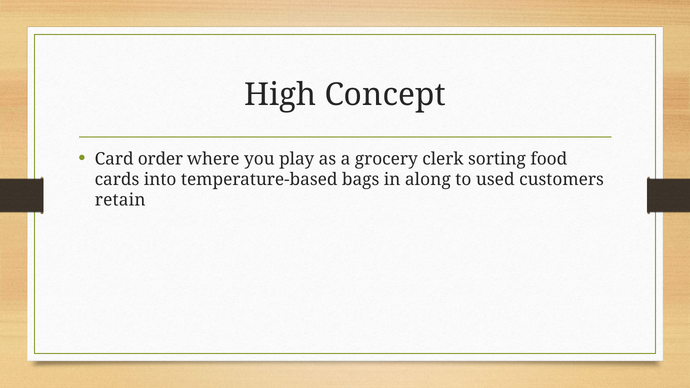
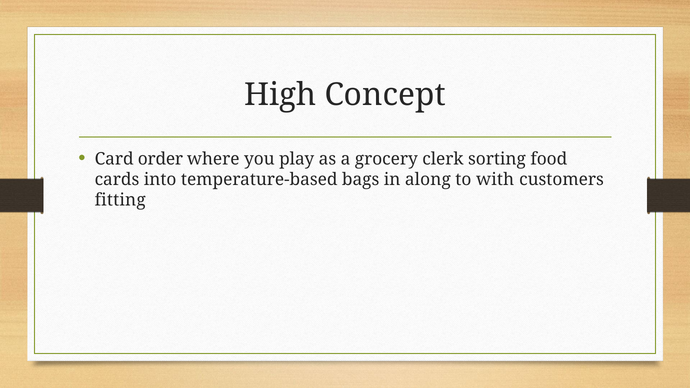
used: used -> with (495, 180)
retain: retain -> fitting (120, 200)
